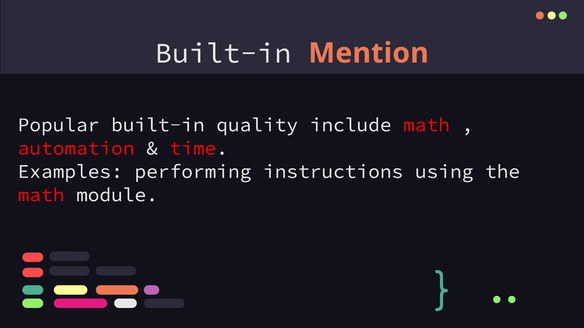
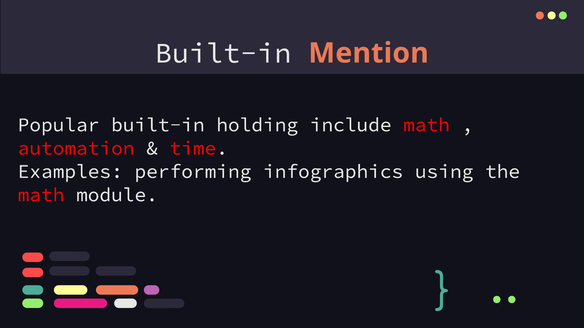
quality: quality -> holding (257, 125)
instructions: instructions -> infographics (333, 172)
